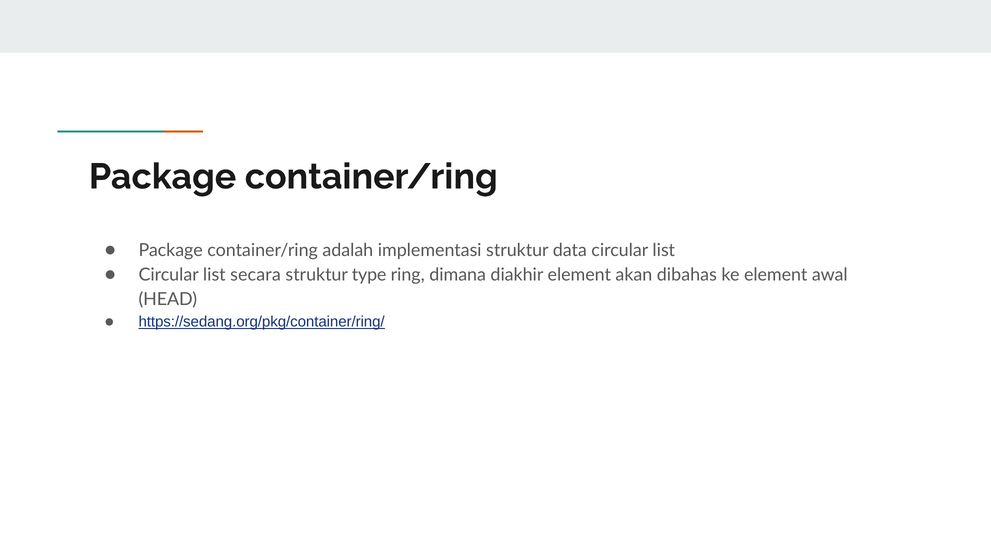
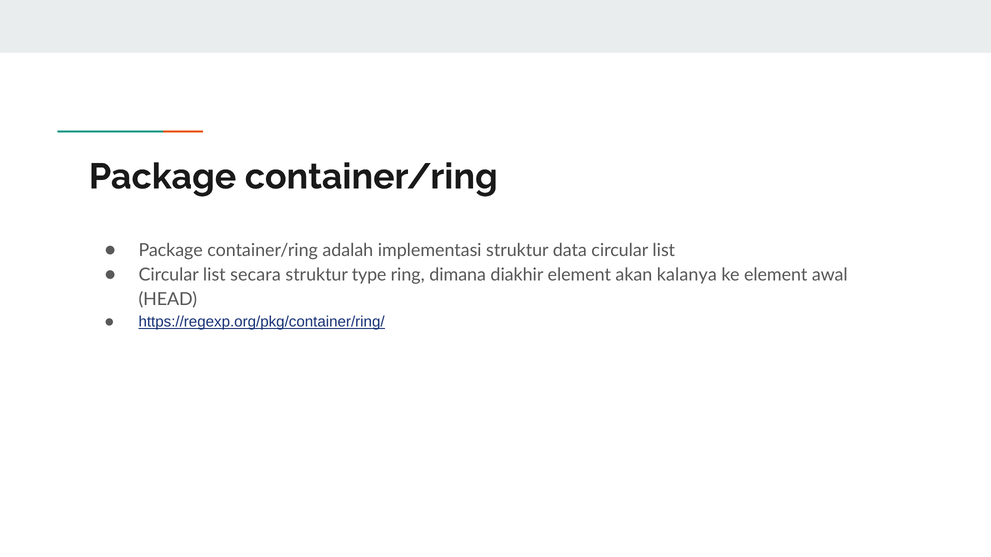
dibahas: dibahas -> kalanya (687, 275)
https://sedang.org/pkg/container/ring/: https://sedang.org/pkg/container/ring/ -> https://regexp.org/pkg/container/ring/ (262, 322)
